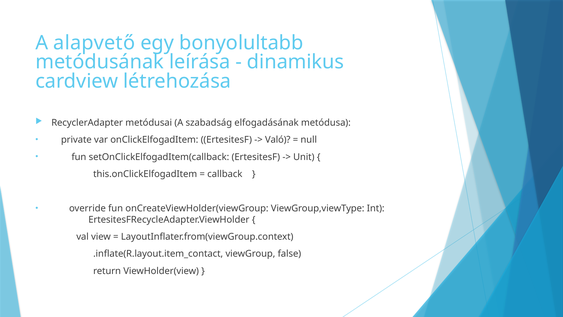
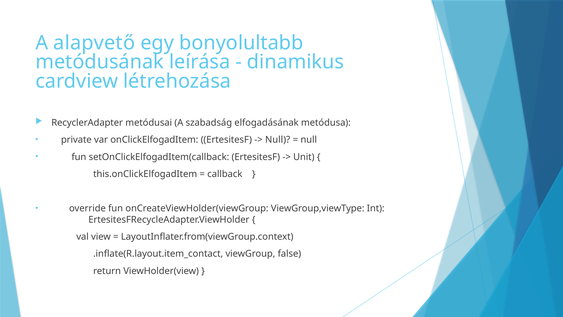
Való: Való -> Null (278, 140)
